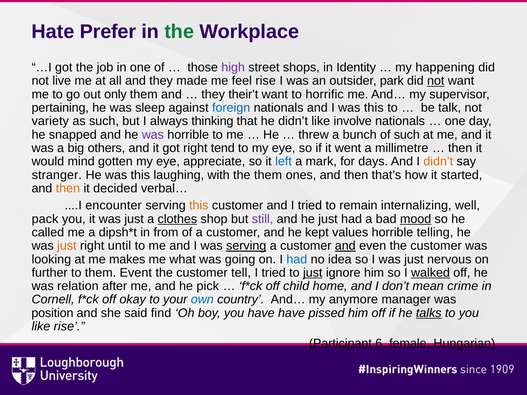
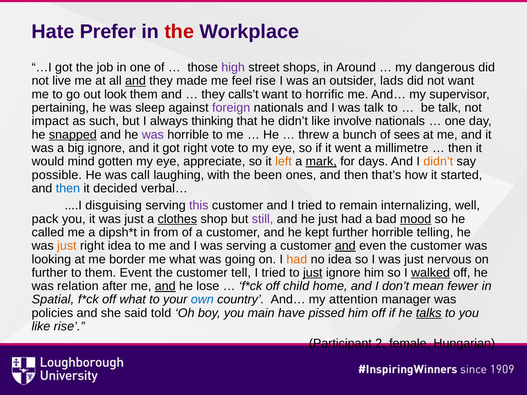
the colour: green -> red (179, 32)
Identity: Identity -> Around (356, 67)
happening: happening -> dangerous (445, 67)
and underline: none -> present (135, 81)
park: park -> lads (392, 81)
not underline: present -> none (436, 81)
only: only -> look (115, 94)
their’t: their’t -> calls’t (243, 94)
foreign colour: blue -> purple (231, 108)
I was this: this -> talk (374, 108)
variety: variety -> impact (50, 121)
snapped underline: none -> present (73, 135)
of such: such -> sees (407, 135)
big others: others -> ignore (106, 148)
tend: tend -> vote (223, 148)
left colour: blue -> orange (283, 162)
mark underline: none -> present (321, 162)
stranger: stranger -> possible (57, 175)
He was this: this -> call (140, 175)
the them: them -> been (268, 175)
then colour: orange -> blue (68, 188)
encounter: encounter -> disguising (114, 206)
this colour: orange -> purple (199, 206)
kept values: values -> further (350, 233)
right until: until -> idea (120, 246)
serving underline: present -> none (246, 246)
makes: makes -> border (127, 259)
had colour: blue -> orange (297, 259)
and underline: none -> present (165, 286)
pick: pick -> lose (208, 286)
crime: crime -> fewer (463, 286)
Cornell: Cornell -> Spatial (53, 300)
off okay: okay -> what (133, 300)
anymore: anymore -> attention (353, 300)
position: position -> policies (52, 313)
find: find -> told (161, 313)
you have: have -> main (261, 313)
6: 6 -> 2 (381, 344)
